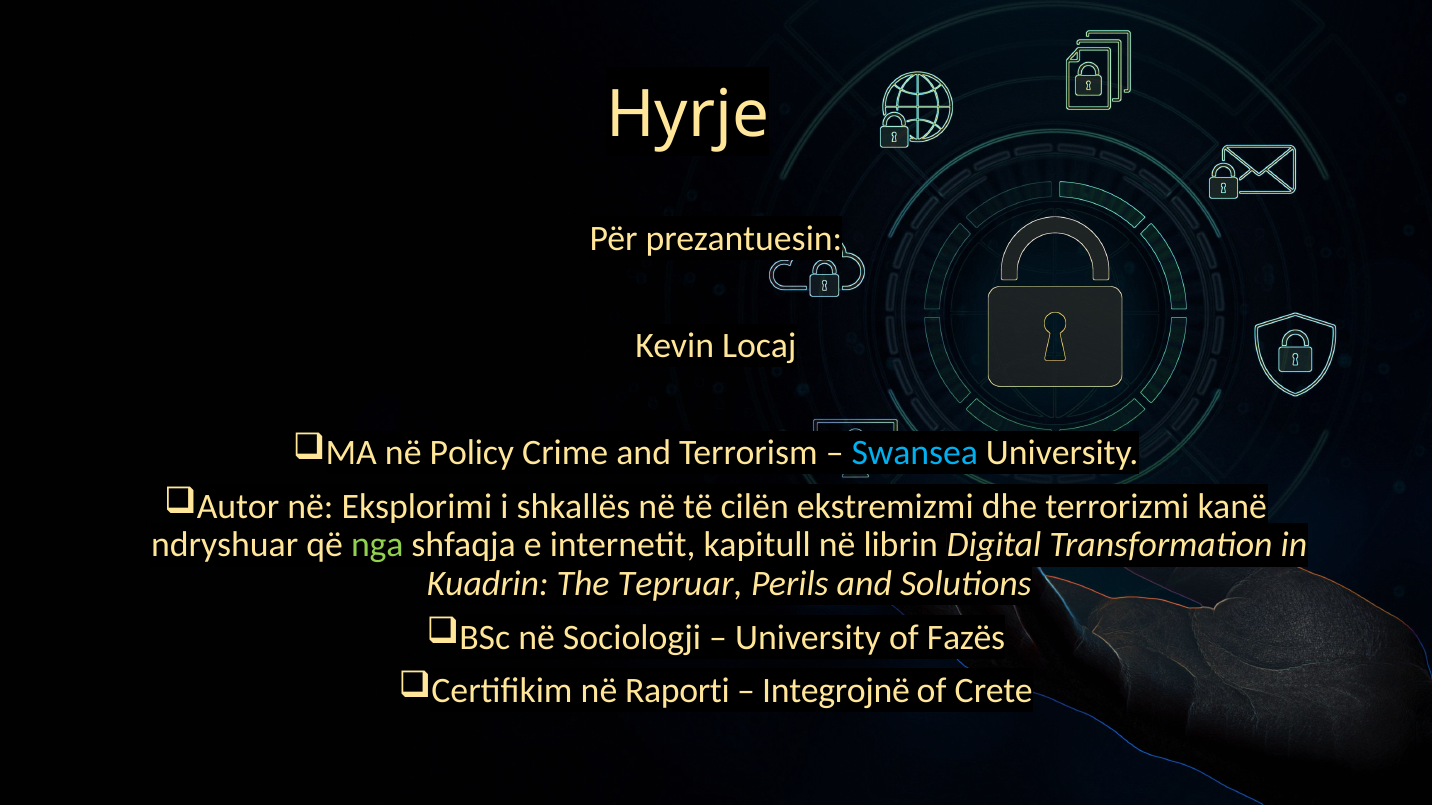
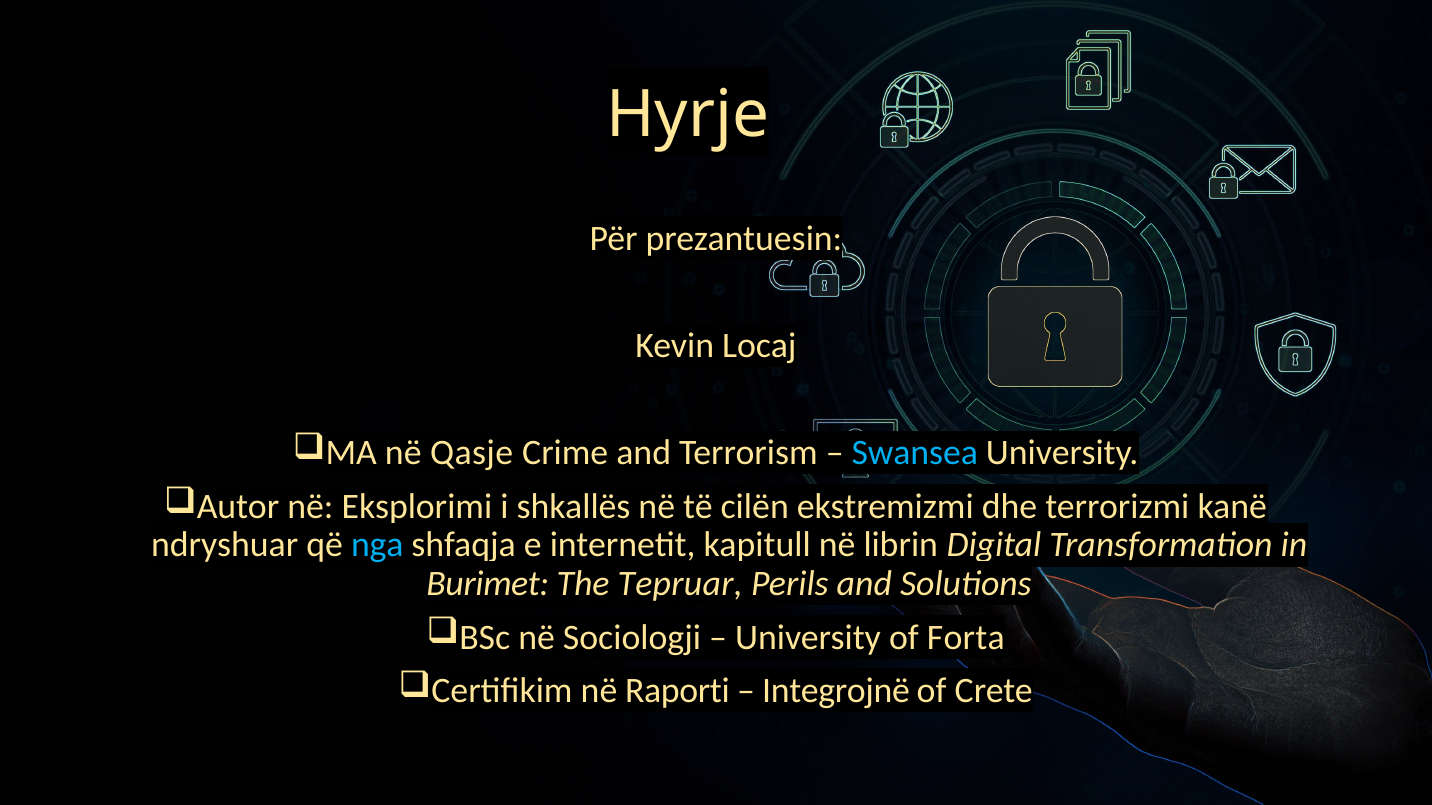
Policy: Policy -> Qasje (472, 453)
nga colour: light green -> light blue (377, 545)
Kuadrin: Kuadrin -> Burimet (488, 584)
Fazës: Fazës -> Forta (966, 638)
